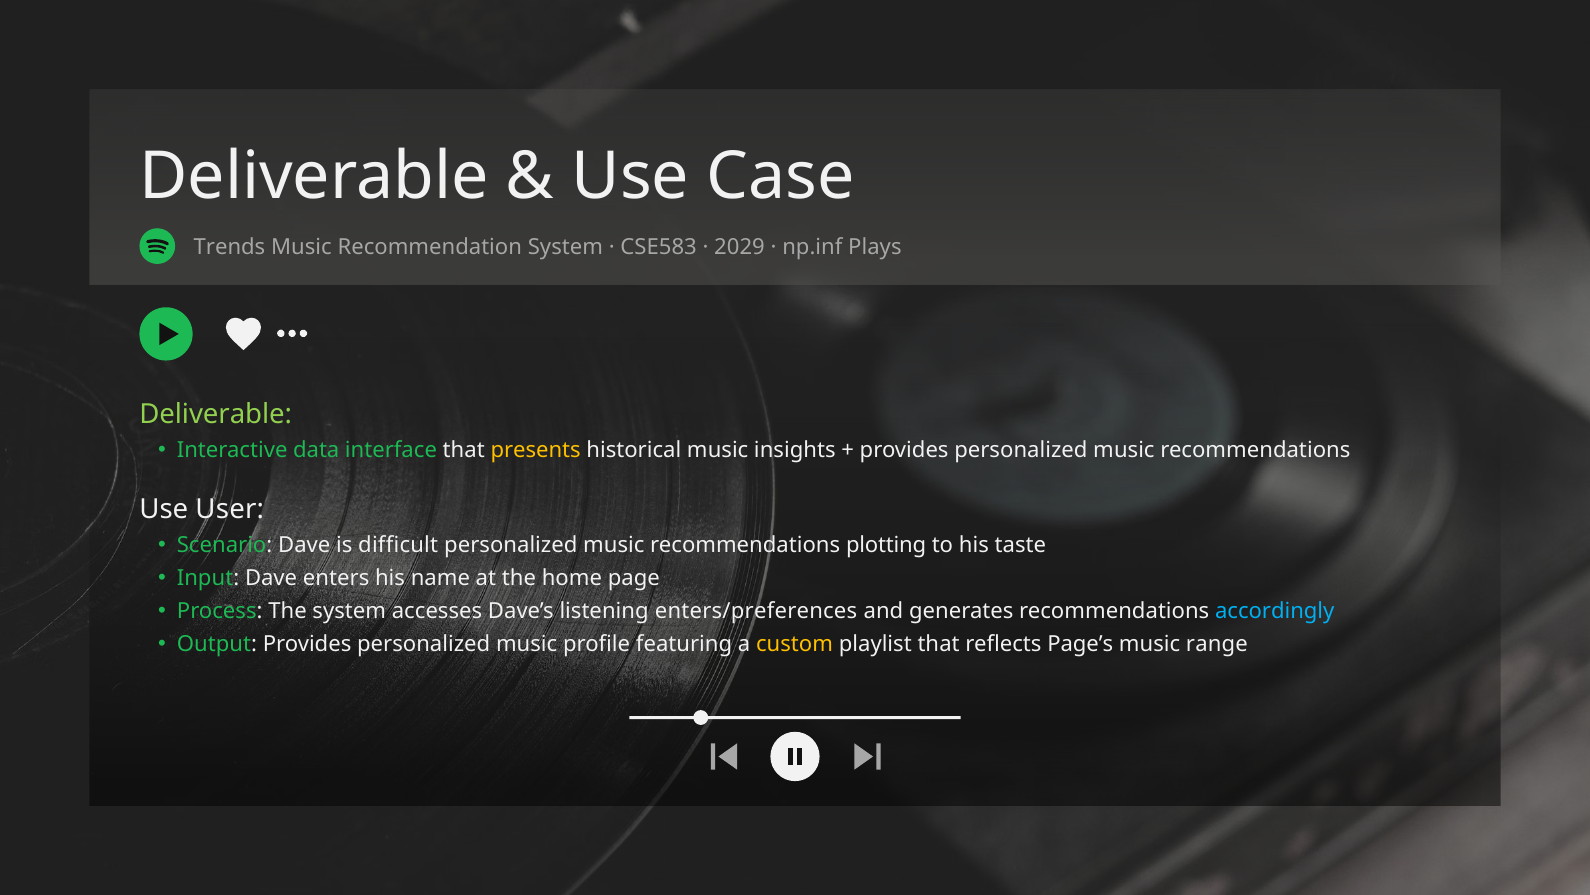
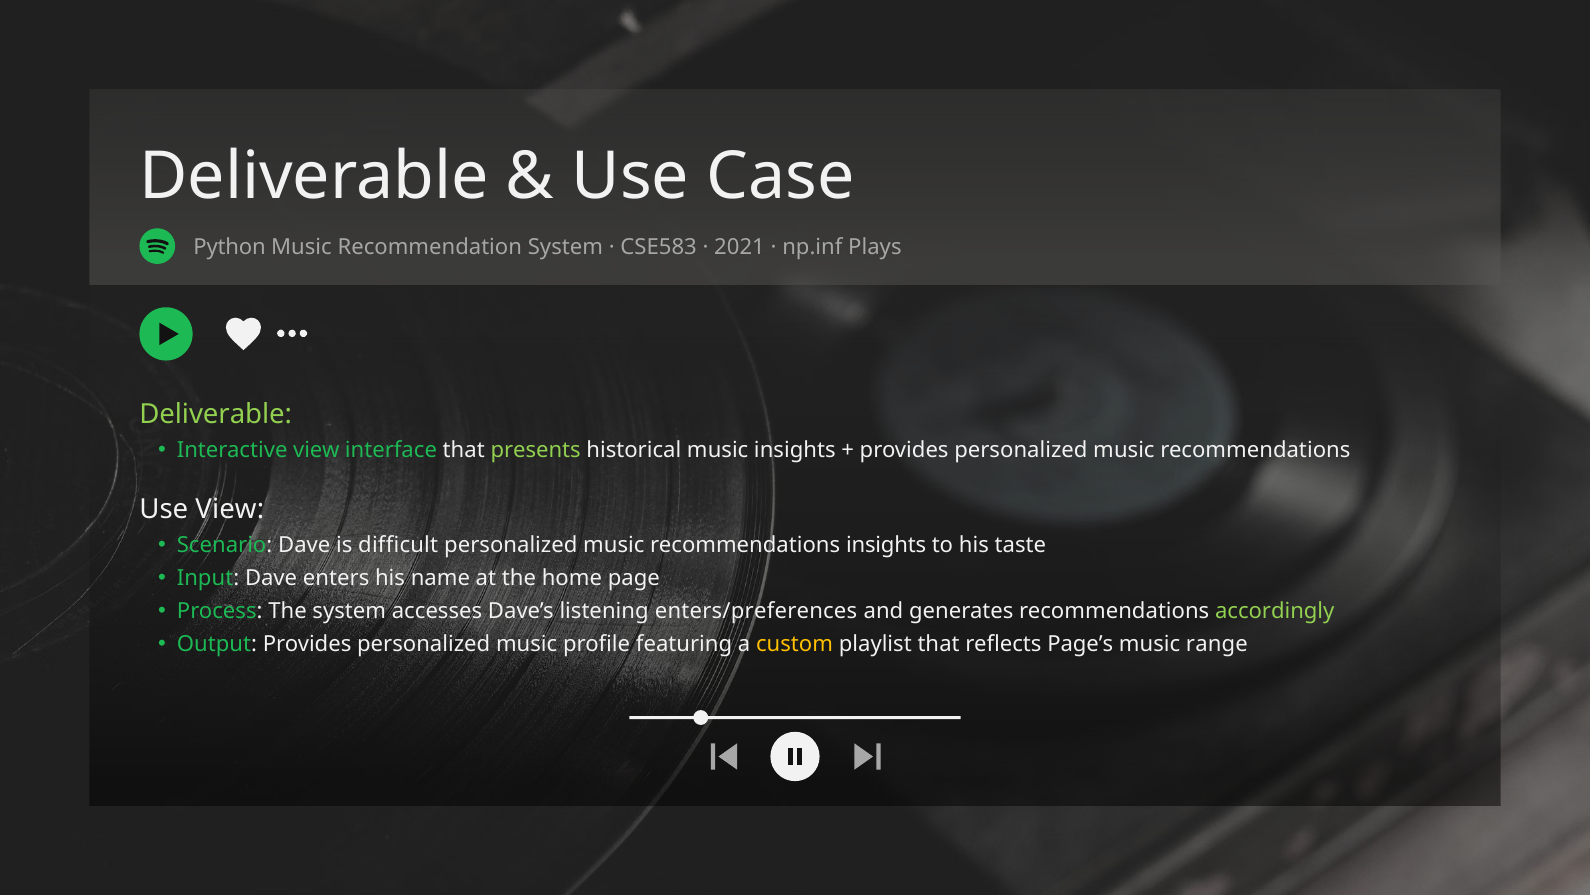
Trends: Trends -> Python (230, 248)
2029: 2029 -> 2021 (740, 248)
Interactive data: data -> view (316, 450)
presents colour: yellow -> light green (536, 450)
Use User: User -> View (230, 509)
recommendations plotting: plotting -> insights (886, 545)
accordingly colour: light blue -> light green (1275, 611)
